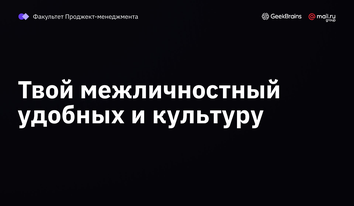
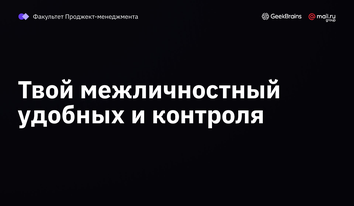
культуру: культуру -> контроля (208, 115)
